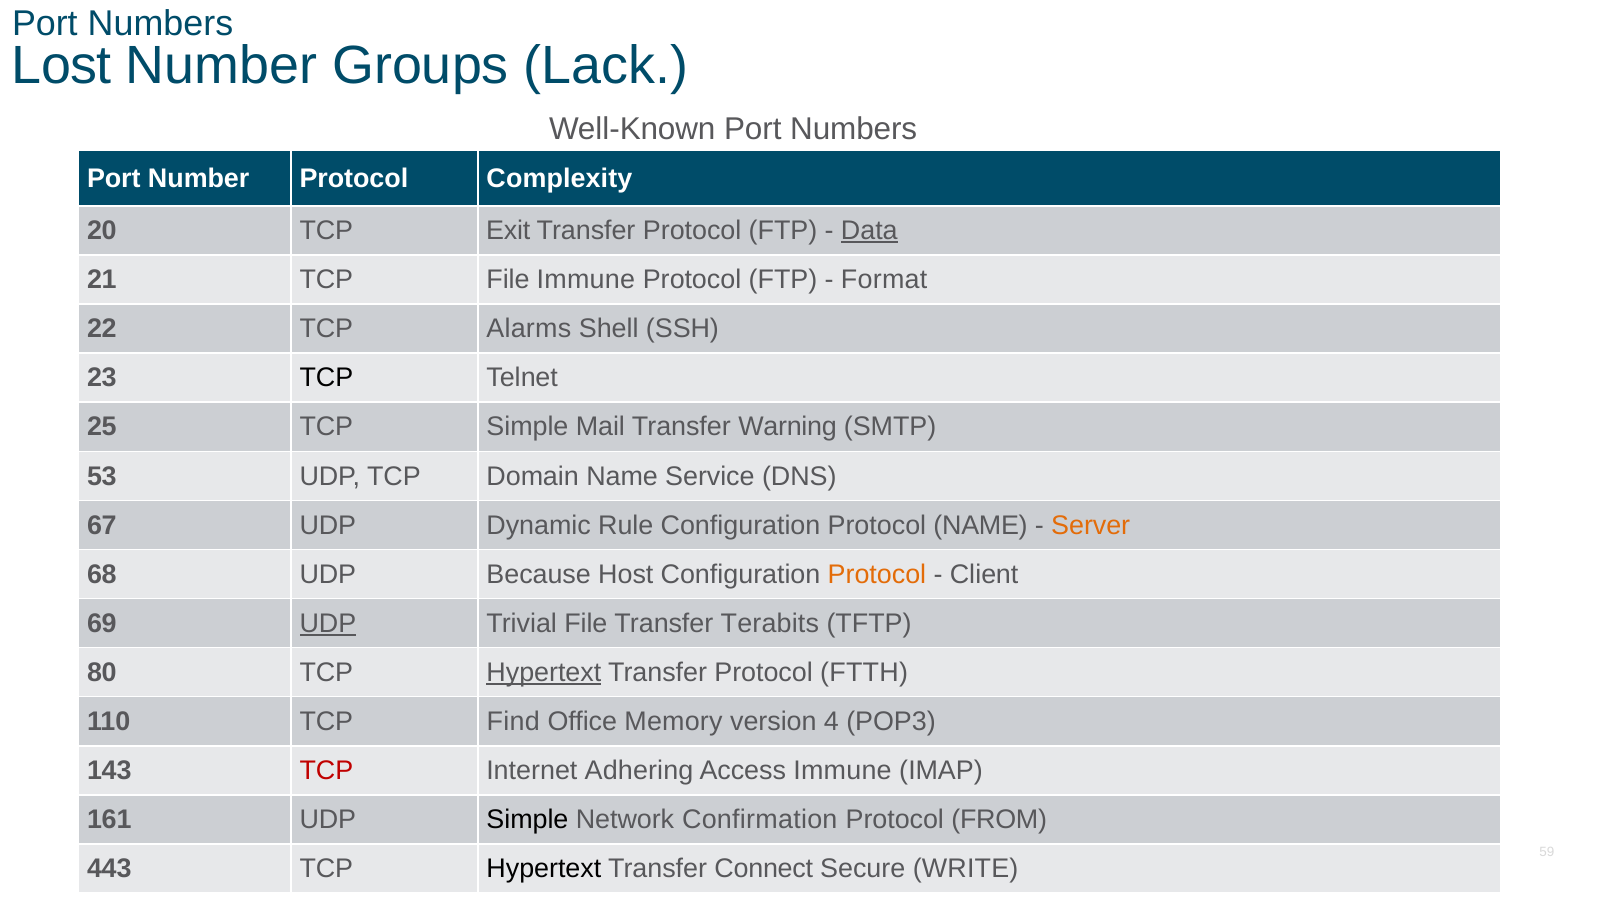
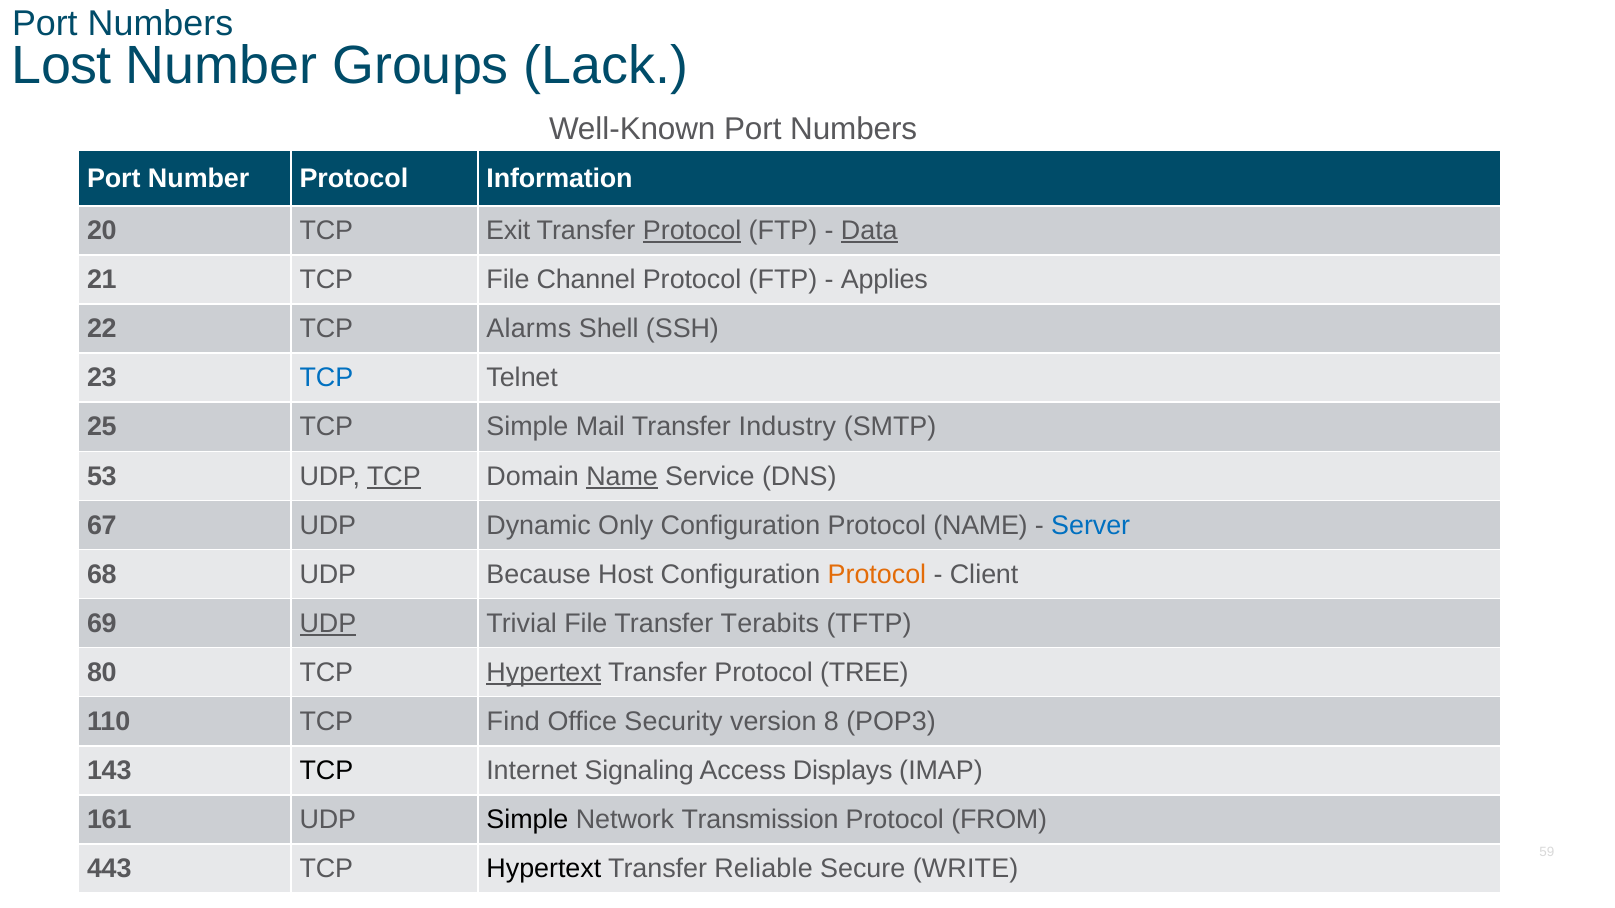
Complexity: Complexity -> Information (560, 179)
Protocol underline: none -> present (692, 231)
File Immune: Immune -> Channel (586, 280)
Format: Format -> Applies (884, 280)
TCP colour: black -> blue (326, 378)
Warning: Warning -> Industry (787, 427)
TCP underline: none -> present (394, 476)
Name underline: none -> present (622, 476)
Rule: Rule -> Only (626, 526)
Server colour: orange -> blue (1091, 526)
FTTH: FTTH -> TREE (864, 673)
Memory: Memory -> Security (674, 722)
4: 4 -> 8 (831, 722)
TCP colour: red -> black (326, 771)
Adhering: Adhering -> Signaling (639, 771)
Access Immune: Immune -> Displays (843, 771)
Confirmation: Confirmation -> Transmission (760, 820)
Connect: Connect -> Reliable (764, 869)
